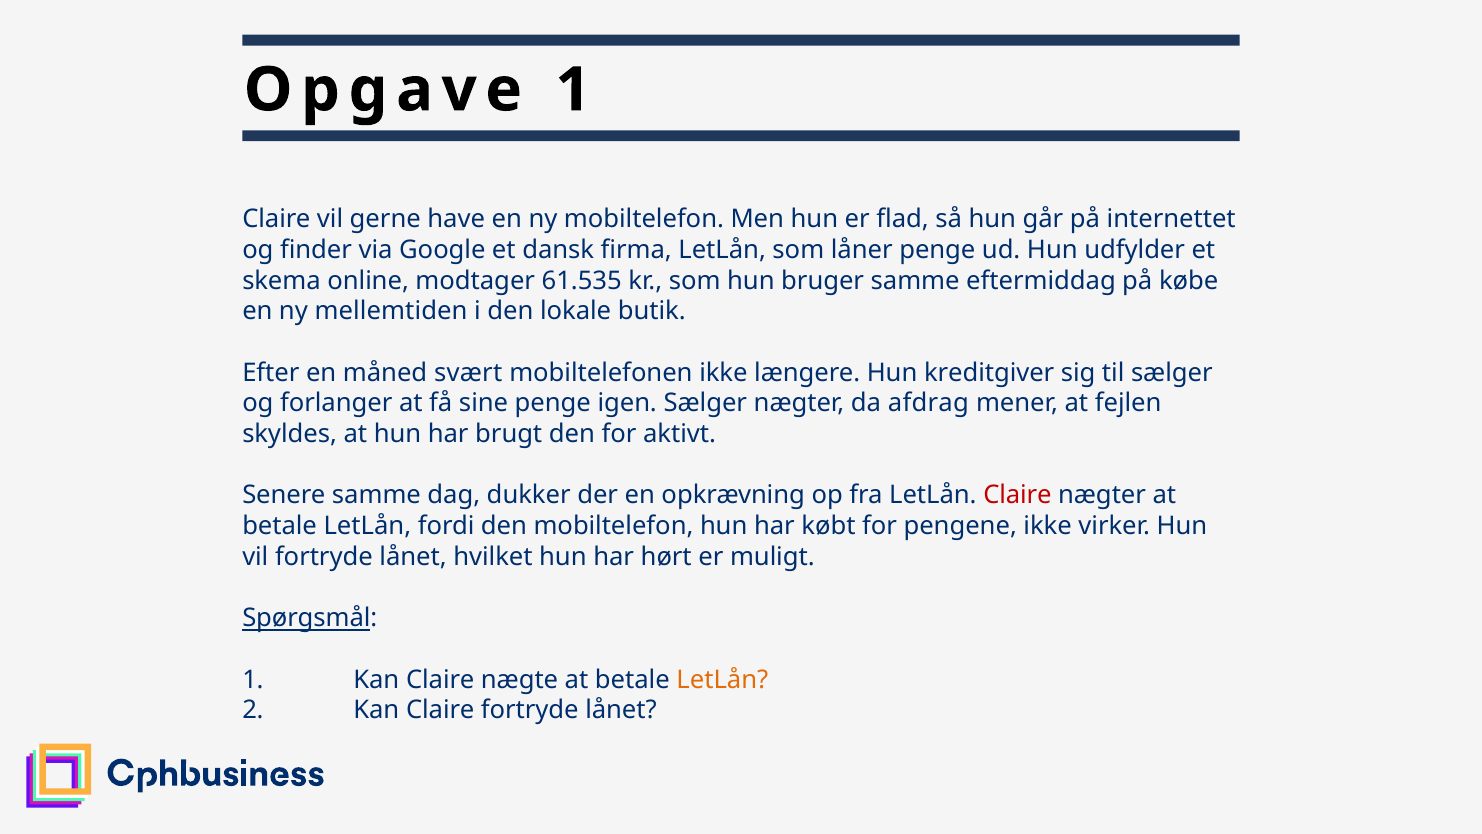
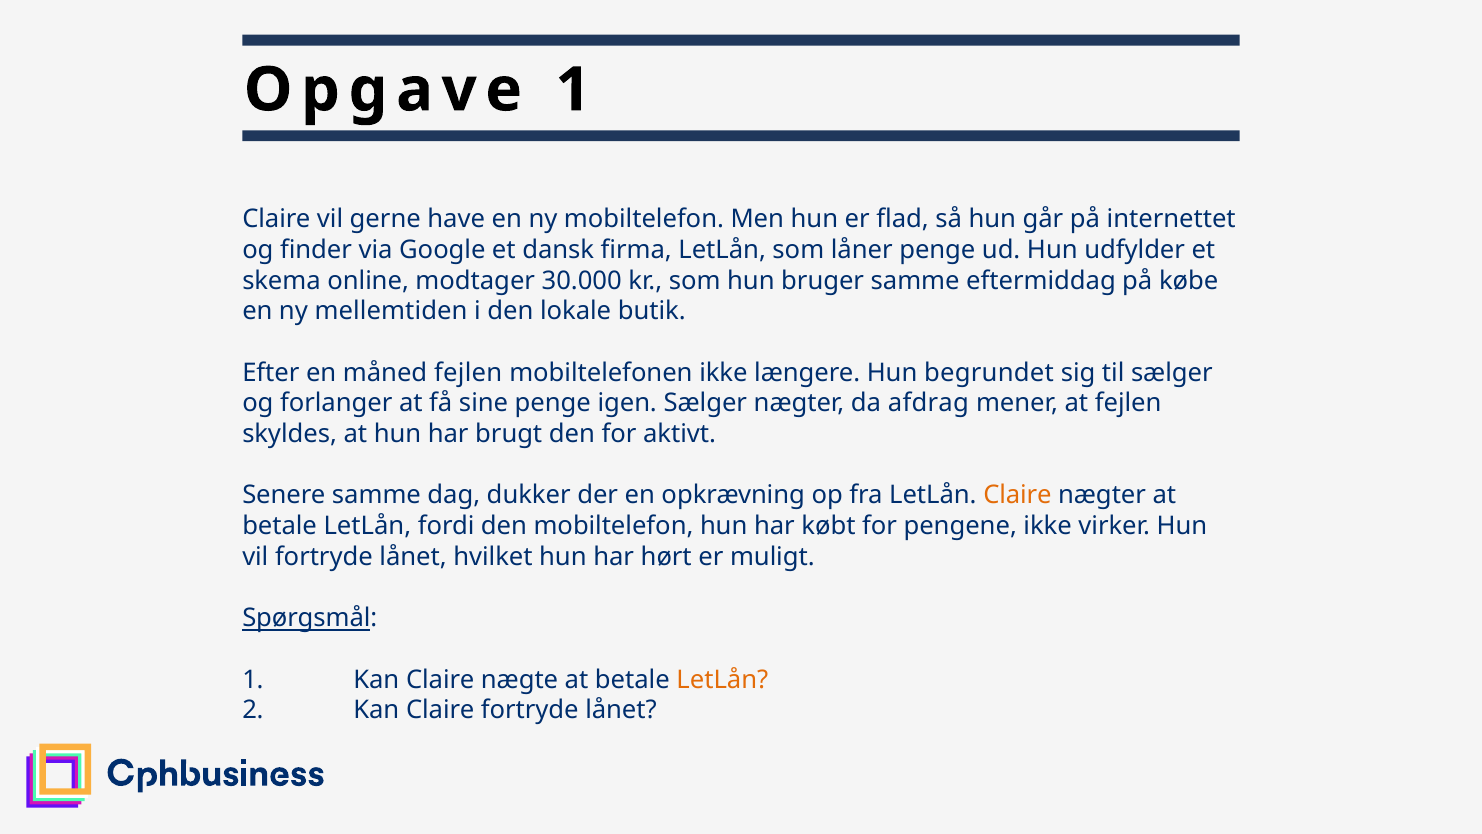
61.535: 61.535 -> 30.000 (582, 281)
måned svært: svært -> fejlen (468, 373)
kreditgiver: kreditgiver -> begrundet (989, 373)
Claire colour: red -> orange (1017, 495)
